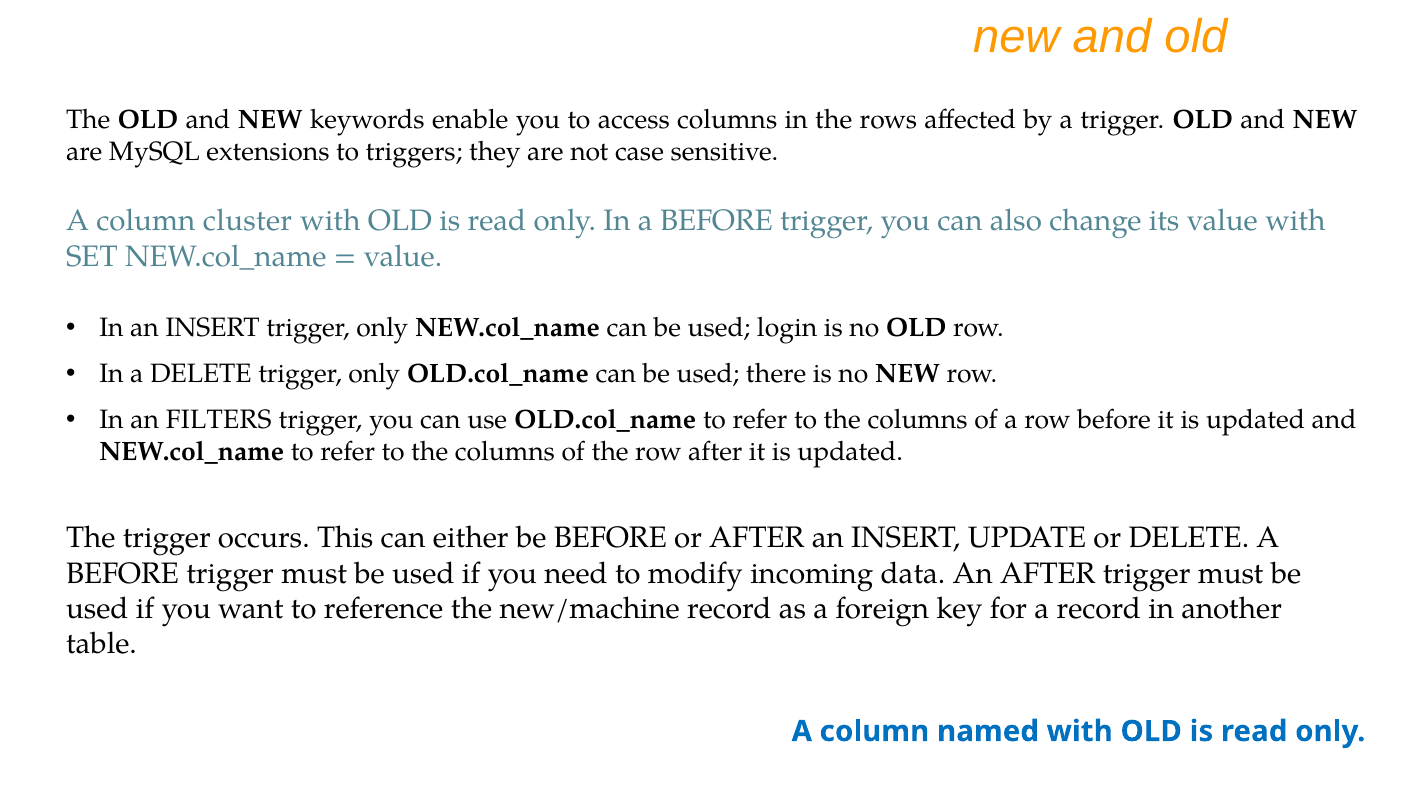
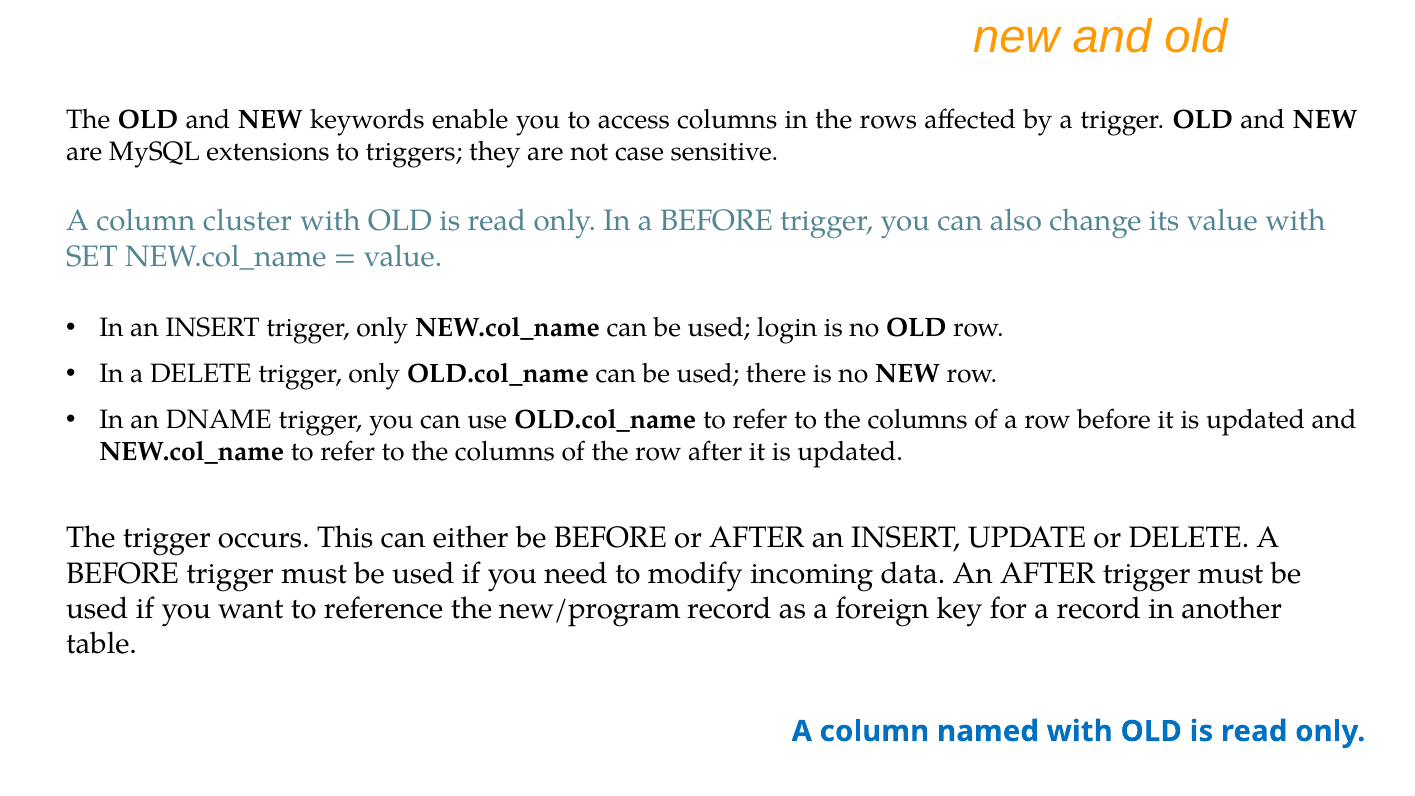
FILTERS: FILTERS -> DNAME (219, 420)
new/machine: new/machine -> new/program (590, 609)
